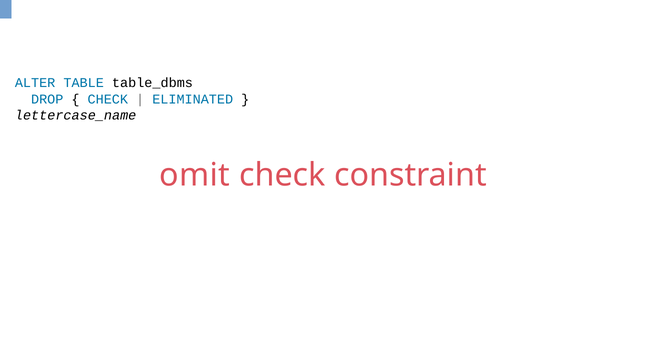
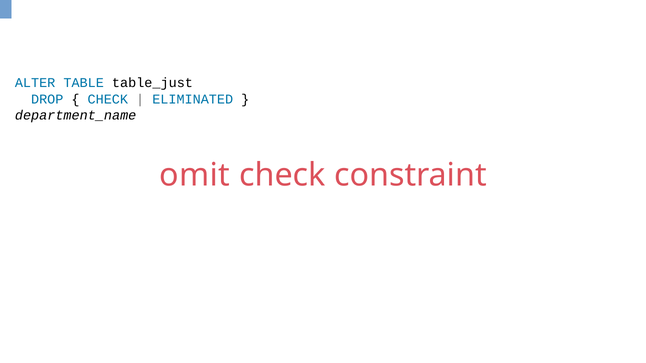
table_dbms: table_dbms -> table_just (152, 83)
lettercase_name: lettercase_name -> department_name (76, 115)
